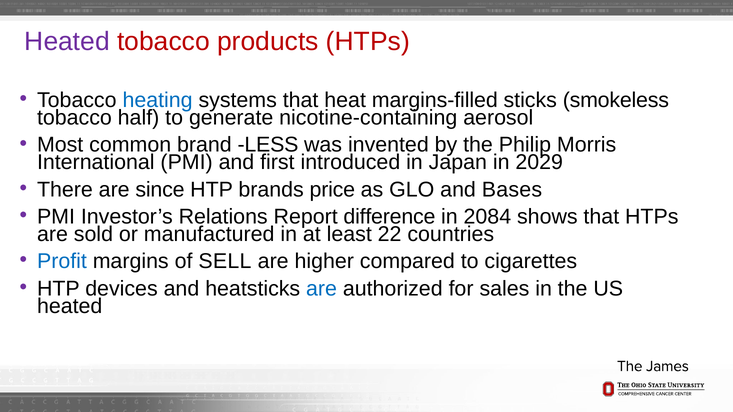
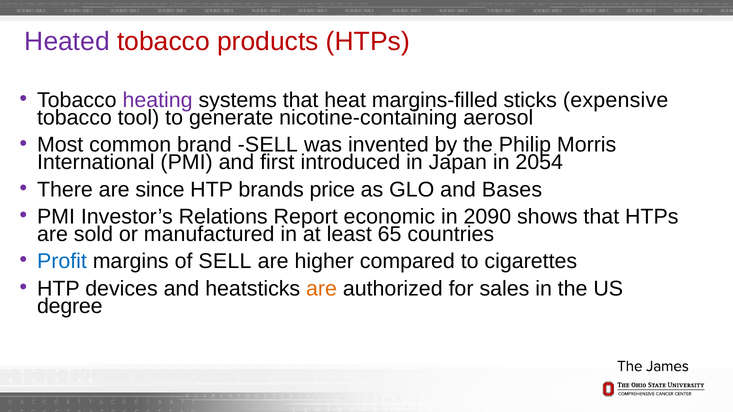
heating colour: blue -> purple (158, 100)
smokeless: smokeless -> expensive (616, 100)
half: half -> tool (139, 118)
brand LESS: LESS -> SELL (268, 145)
2029: 2029 -> 2054 (539, 163)
difference: difference -> economic (389, 217)
2084: 2084 -> 2090 (487, 217)
22: 22 -> 65 (390, 234)
are colour: blue -> orange (322, 289)
heated: heated -> degree (70, 306)
